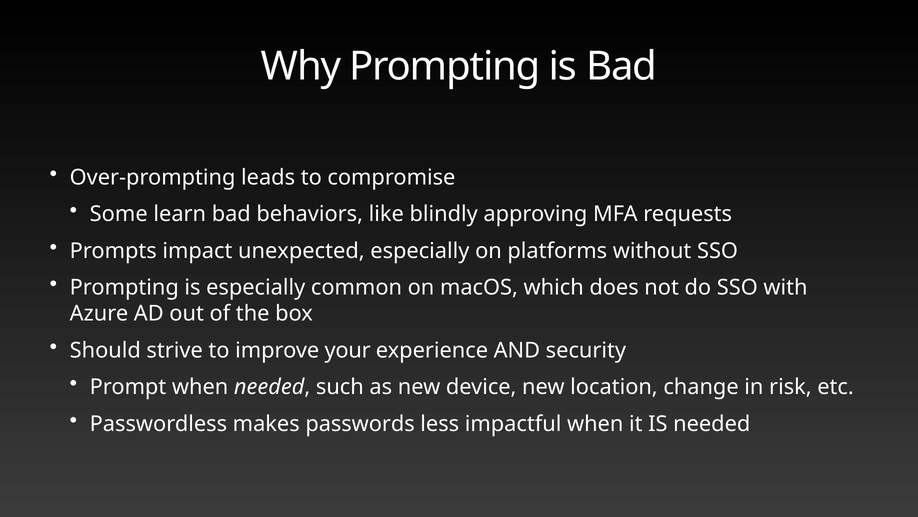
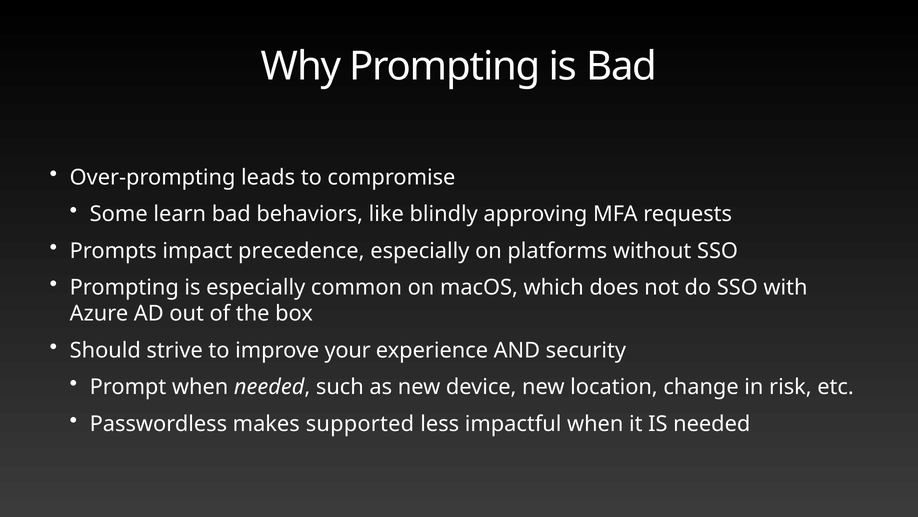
unexpected: unexpected -> precedence (301, 251)
passwords: passwords -> supported (360, 423)
